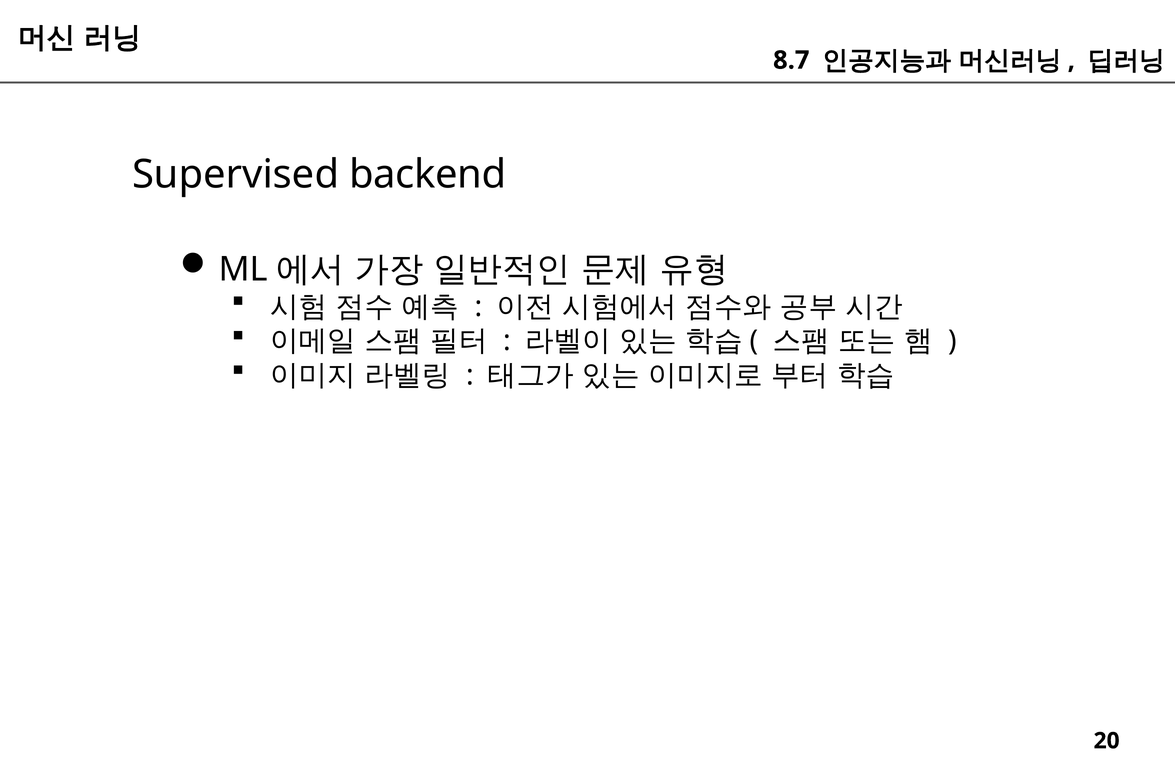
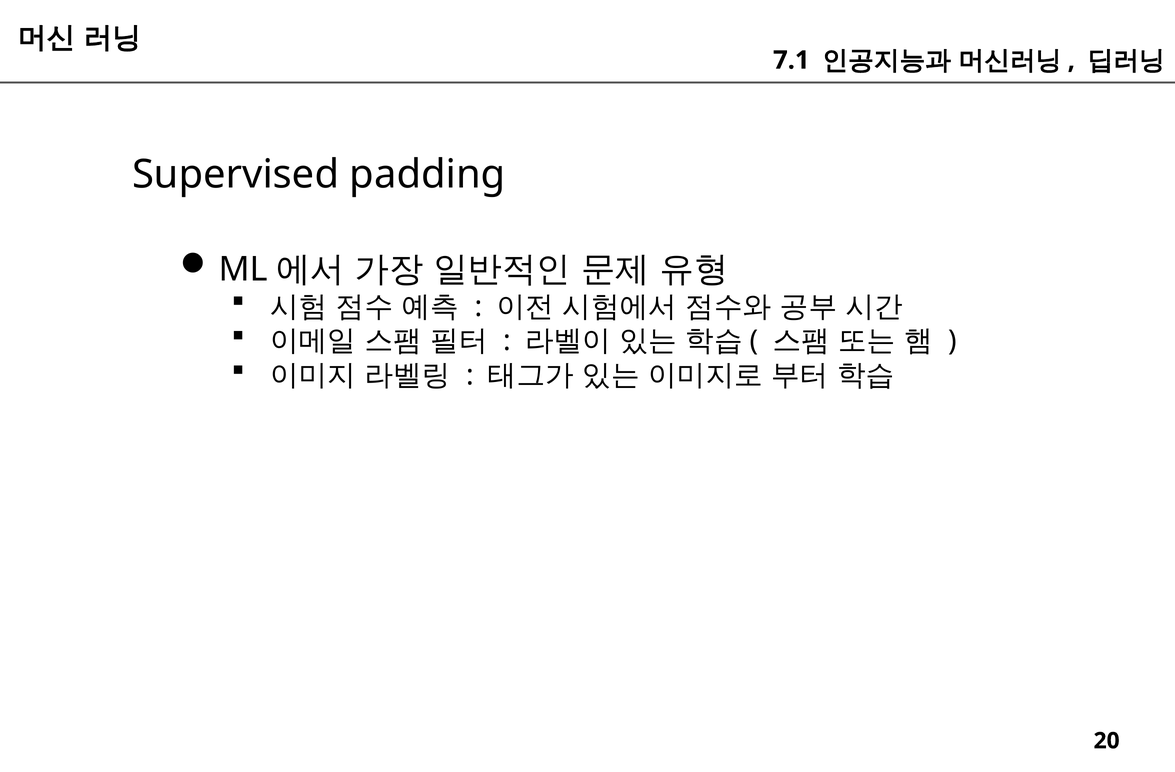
8.7: 8.7 -> 7.1 (791, 60)
backend: backend -> padding (427, 174)
